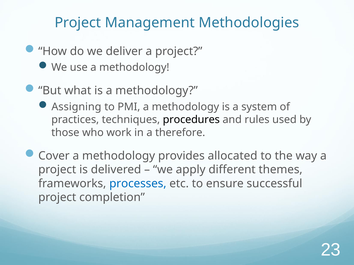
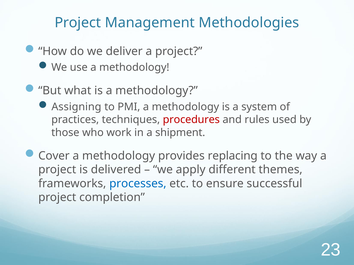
procedures colour: black -> red (191, 120)
therefore: therefore -> shipment (180, 133)
allocated: allocated -> replacing (233, 156)
